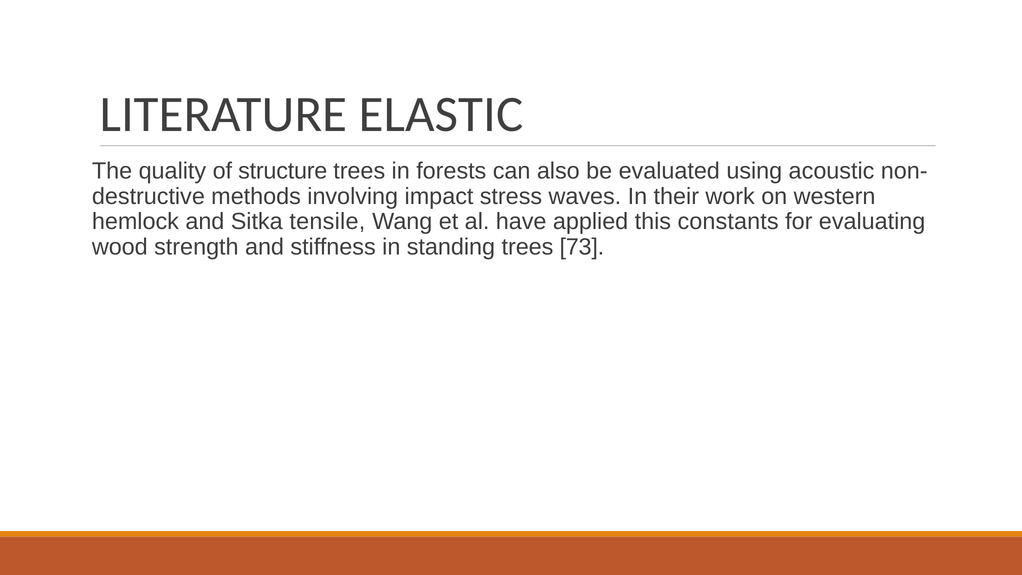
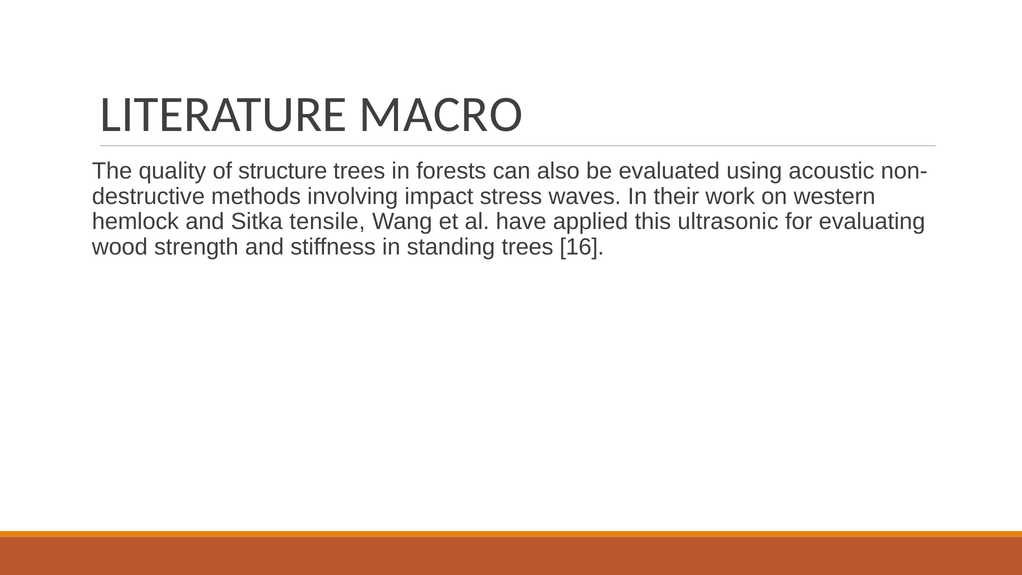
ELASTIC: ELASTIC -> MACRO (441, 115)
constants: constants -> ultrasonic (728, 222)
73: 73 -> 16 (582, 247)
